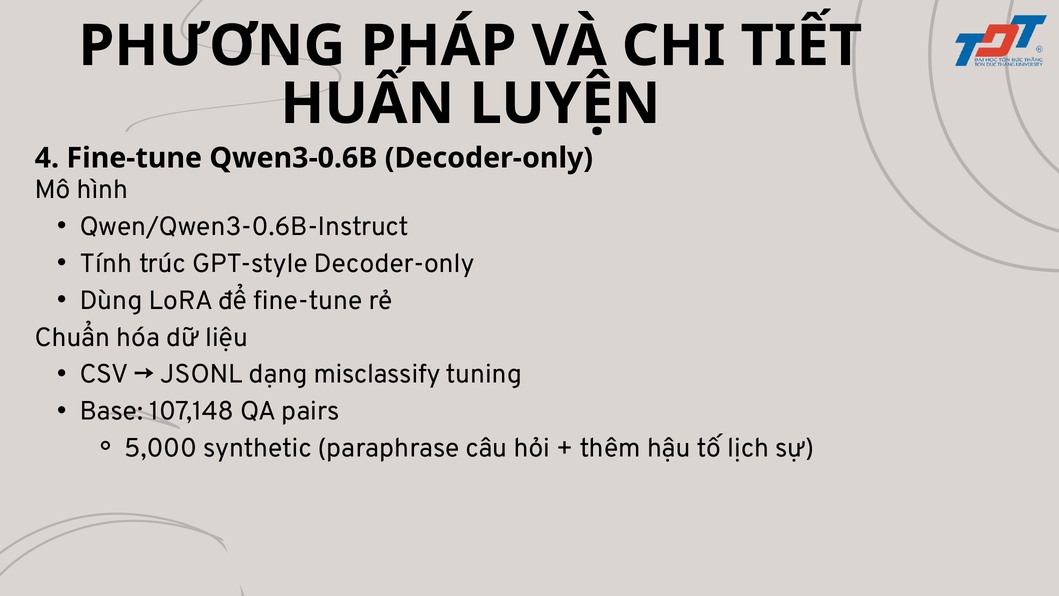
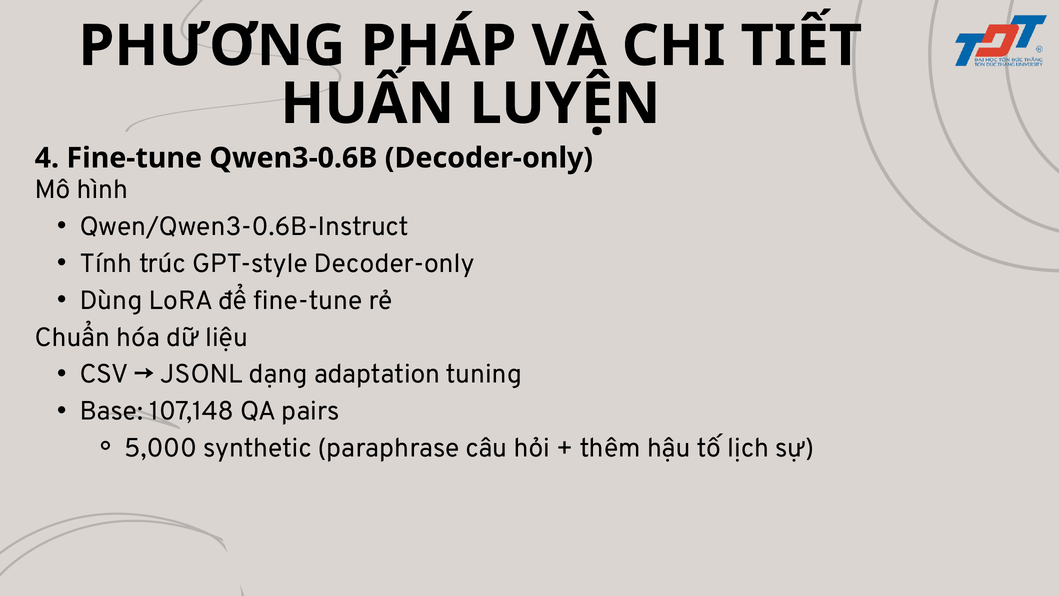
misclassify: misclassify -> adaptation (377, 374)
